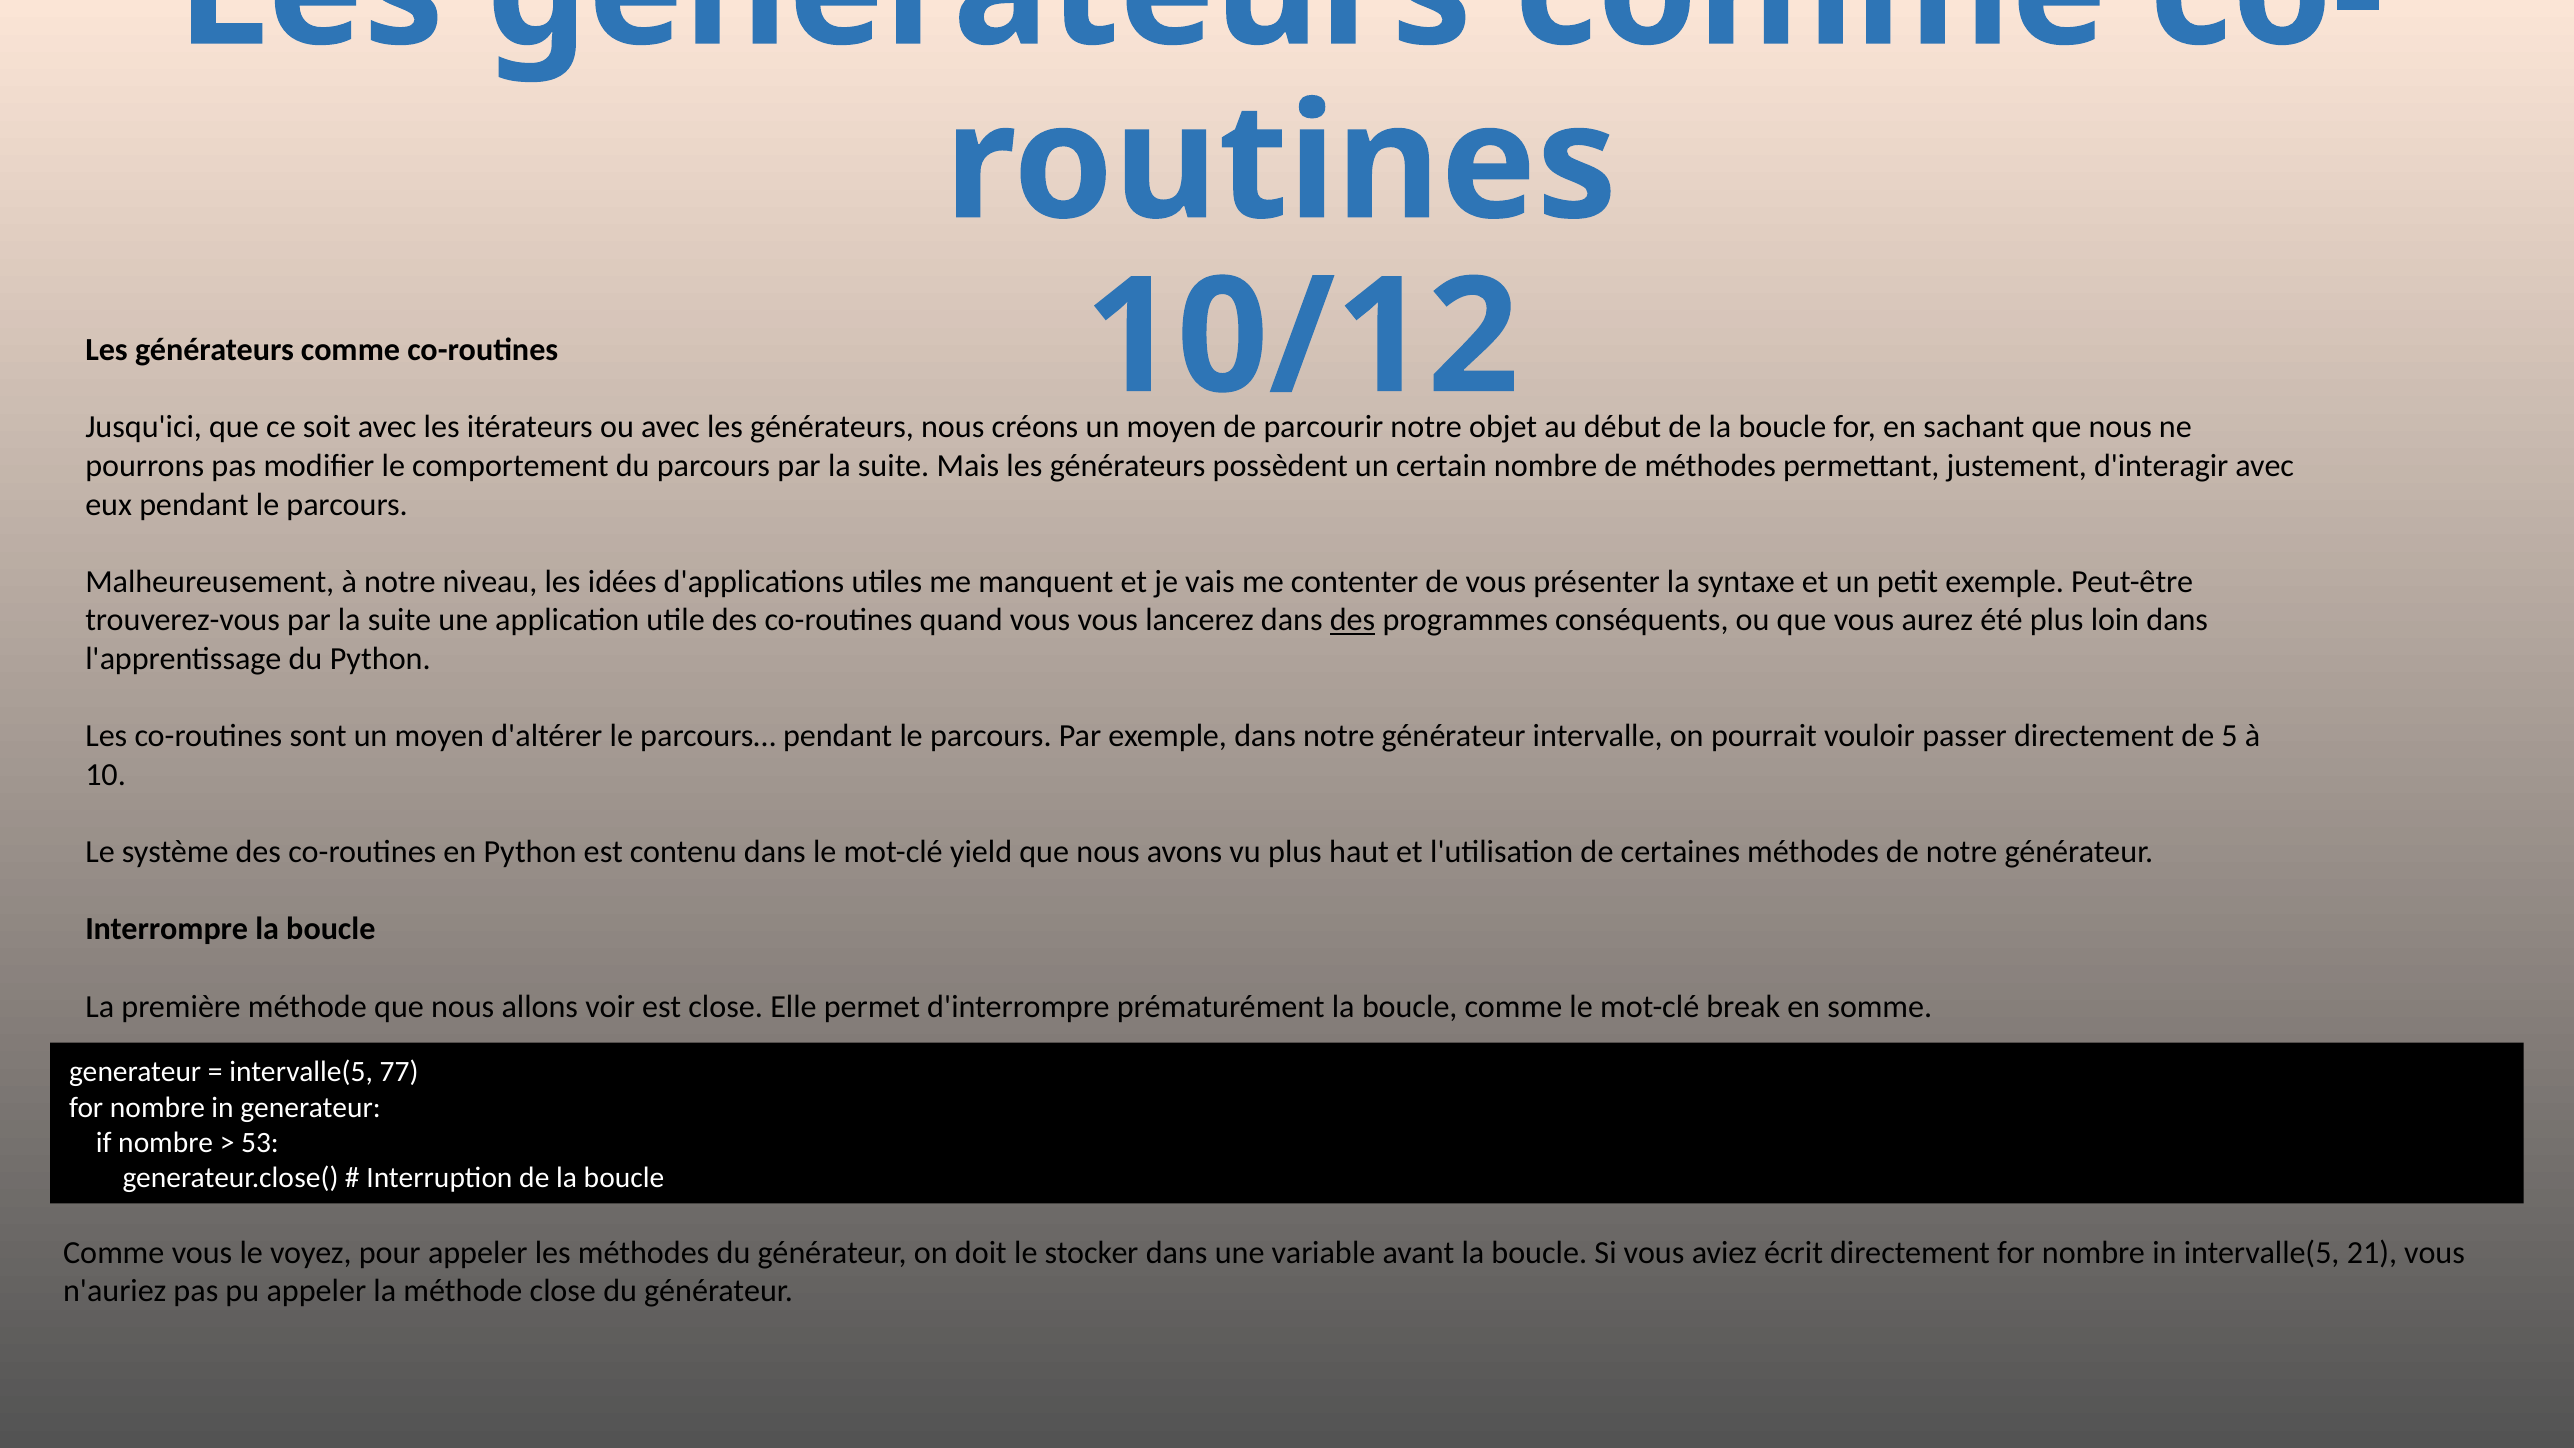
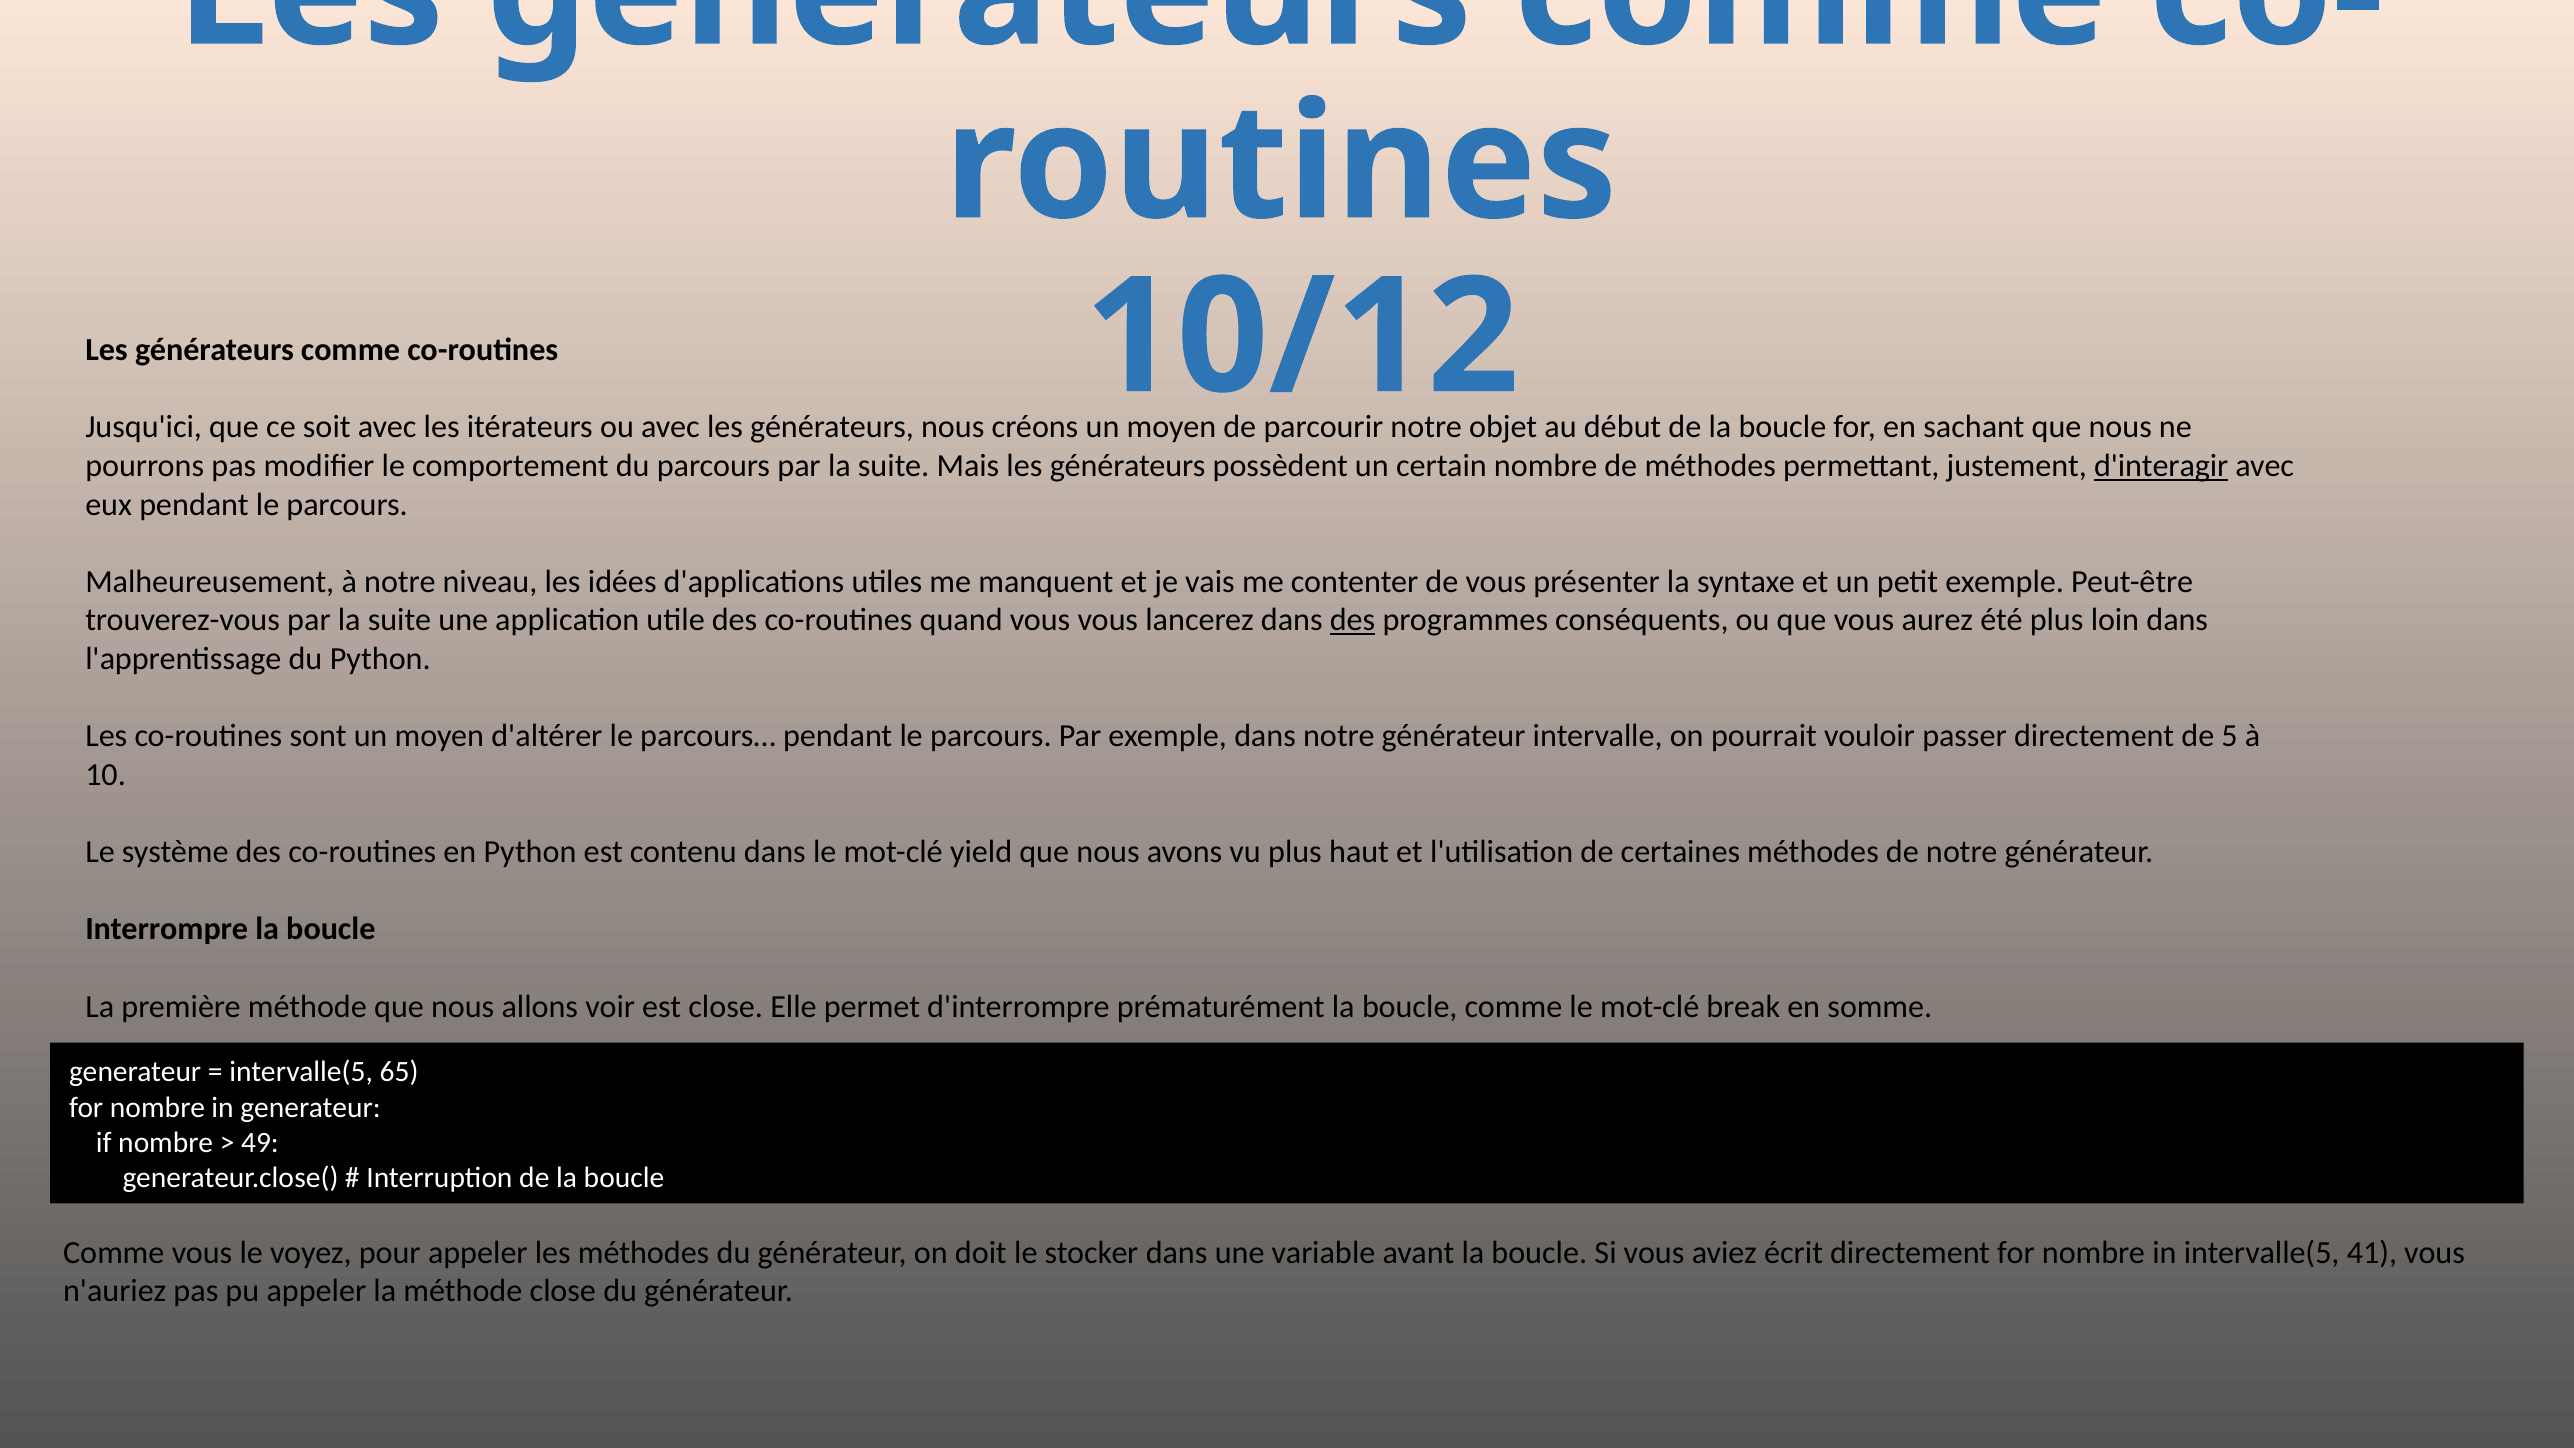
d'interagir underline: none -> present (2161, 466)
77: 77 -> 65 (399, 1072)
53: 53 -> 49 (260, 1143)
21: 21 -> 41 (2372, 1253)
